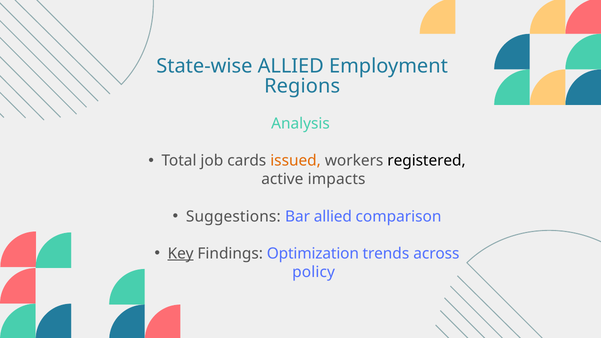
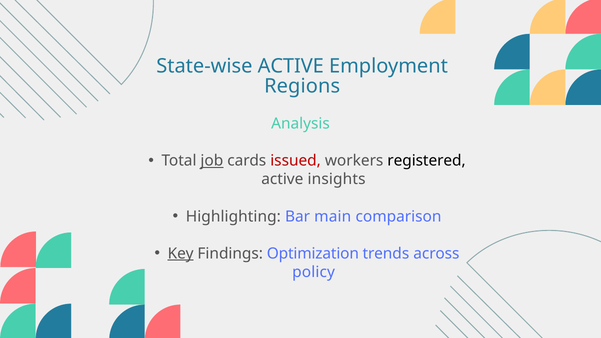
State-wise ALLIED: ALLIED -> ACTIVE (291, 66)
job underline: none -> present (212, 161)
issued colour: orange -> red (296, 161)
impacts: impacts -> insights (337, 179)
Suggestions: Suggestions -> Highlighting (233, 216)
Bar allied: allied -> main (333, 216)
